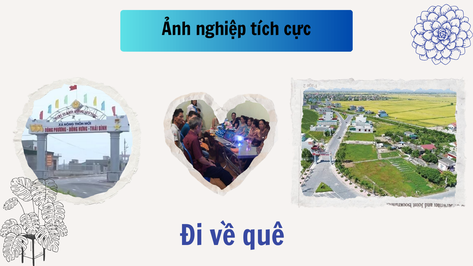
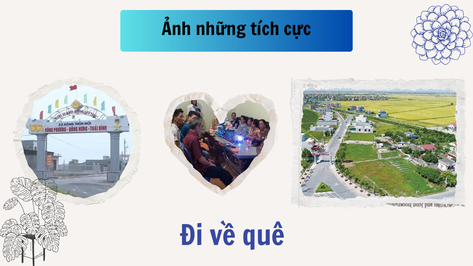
nghiệp: nghiệp -> những (221, 29)
